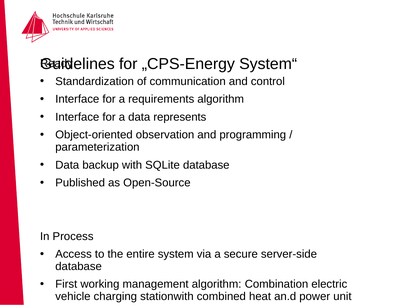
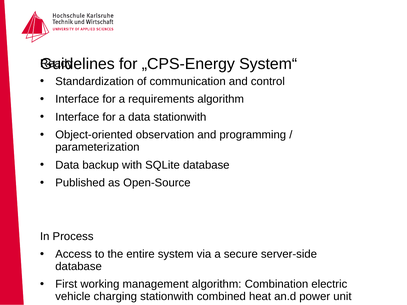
data represents: represents -> stationwith (180, 117)
